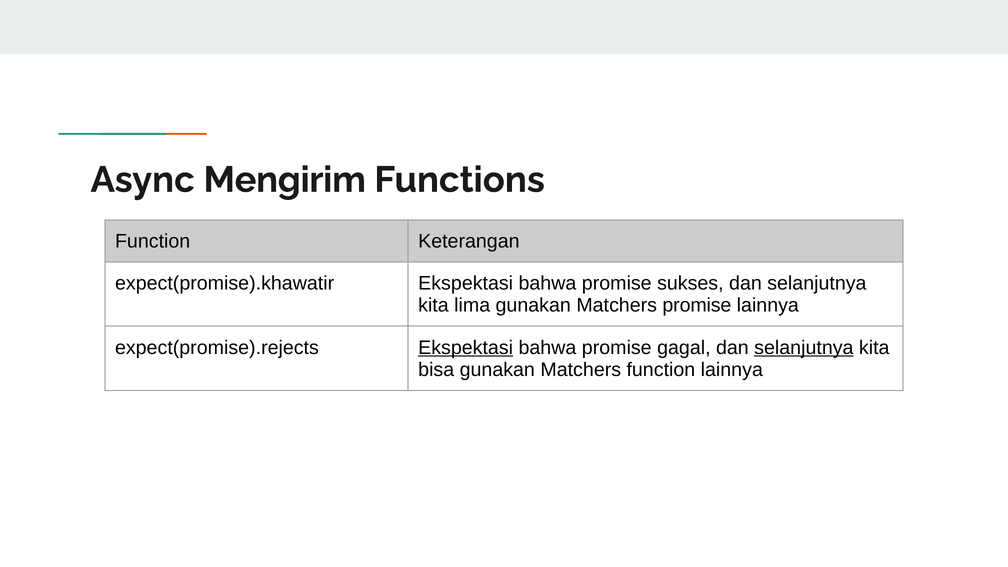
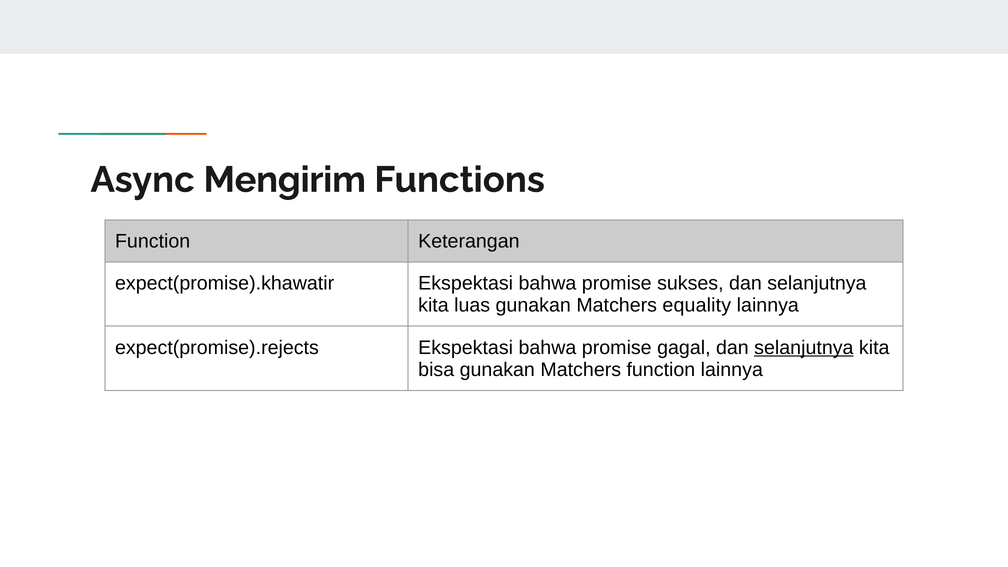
lima: lima -> luas (472, 305)
Matchers promise: promise -> equality (697, 305)
Ekspektasi underline: present -> none (466, 348)
